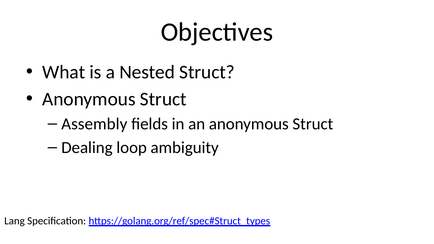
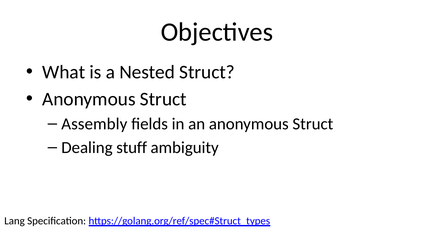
loop: loop -> stuff (132, 148)
